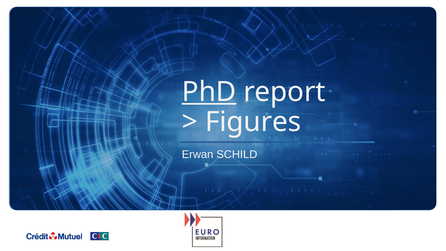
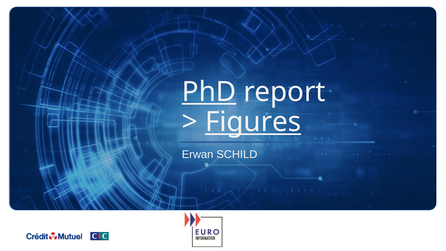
Figures underline: none -> present (253, 122)
